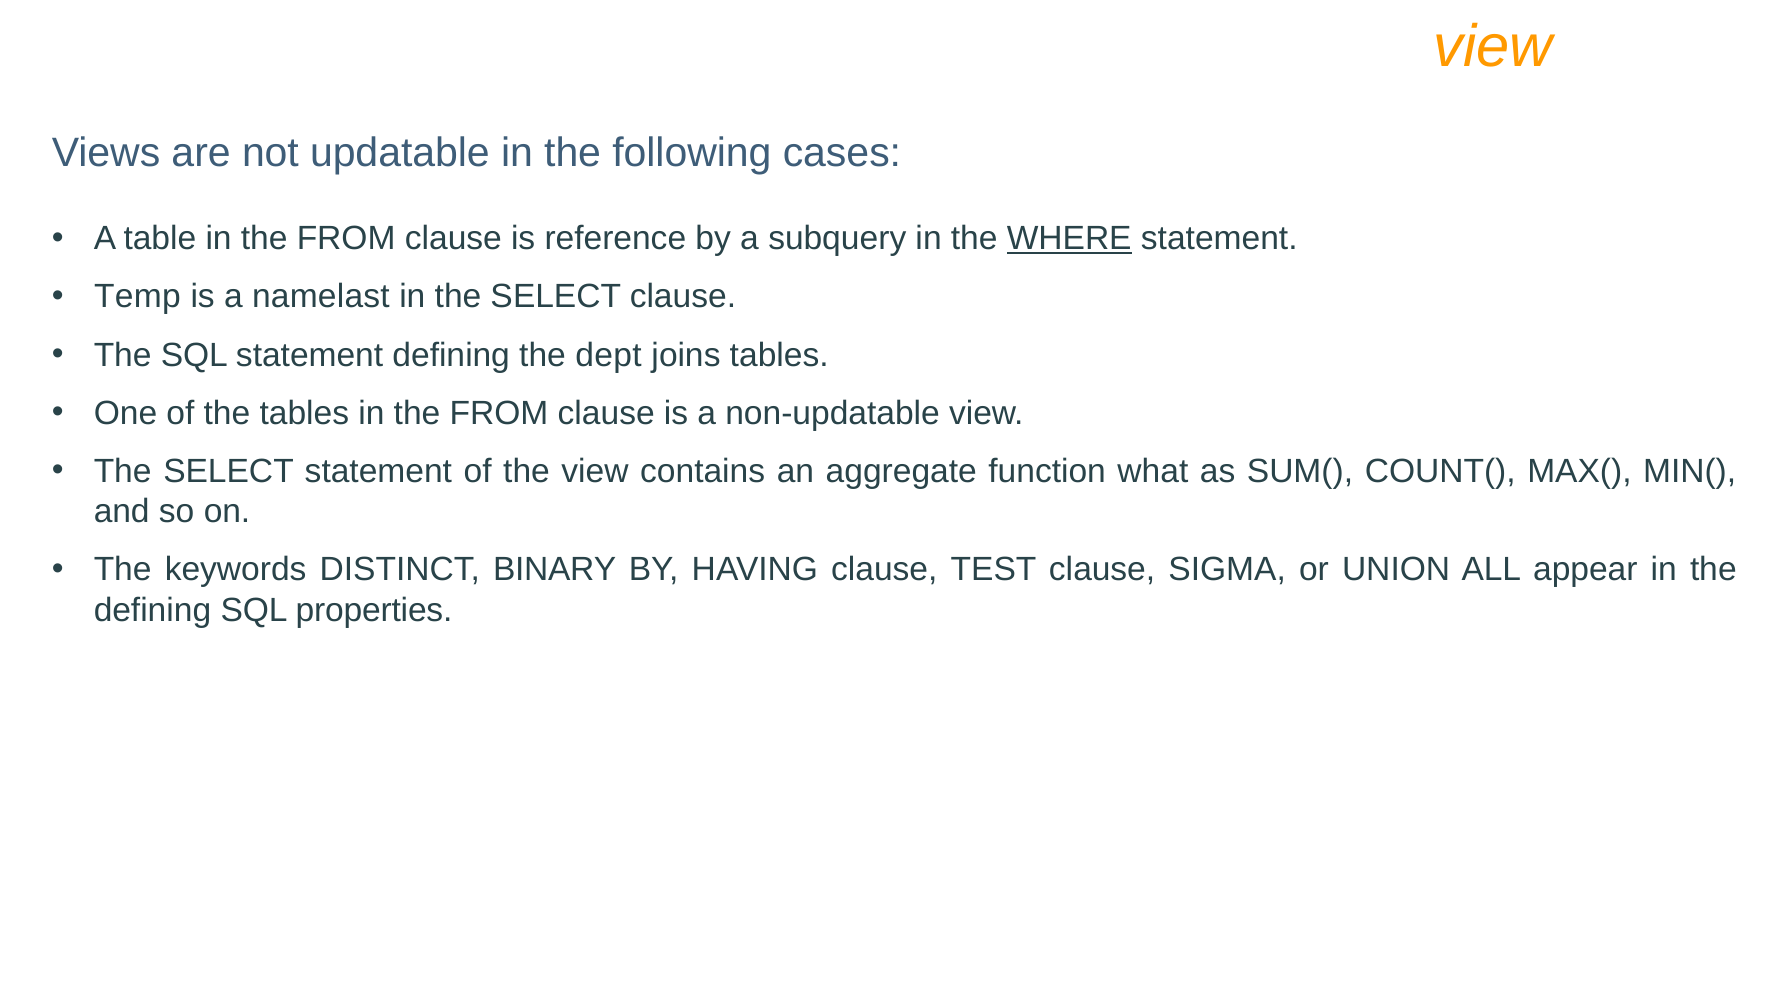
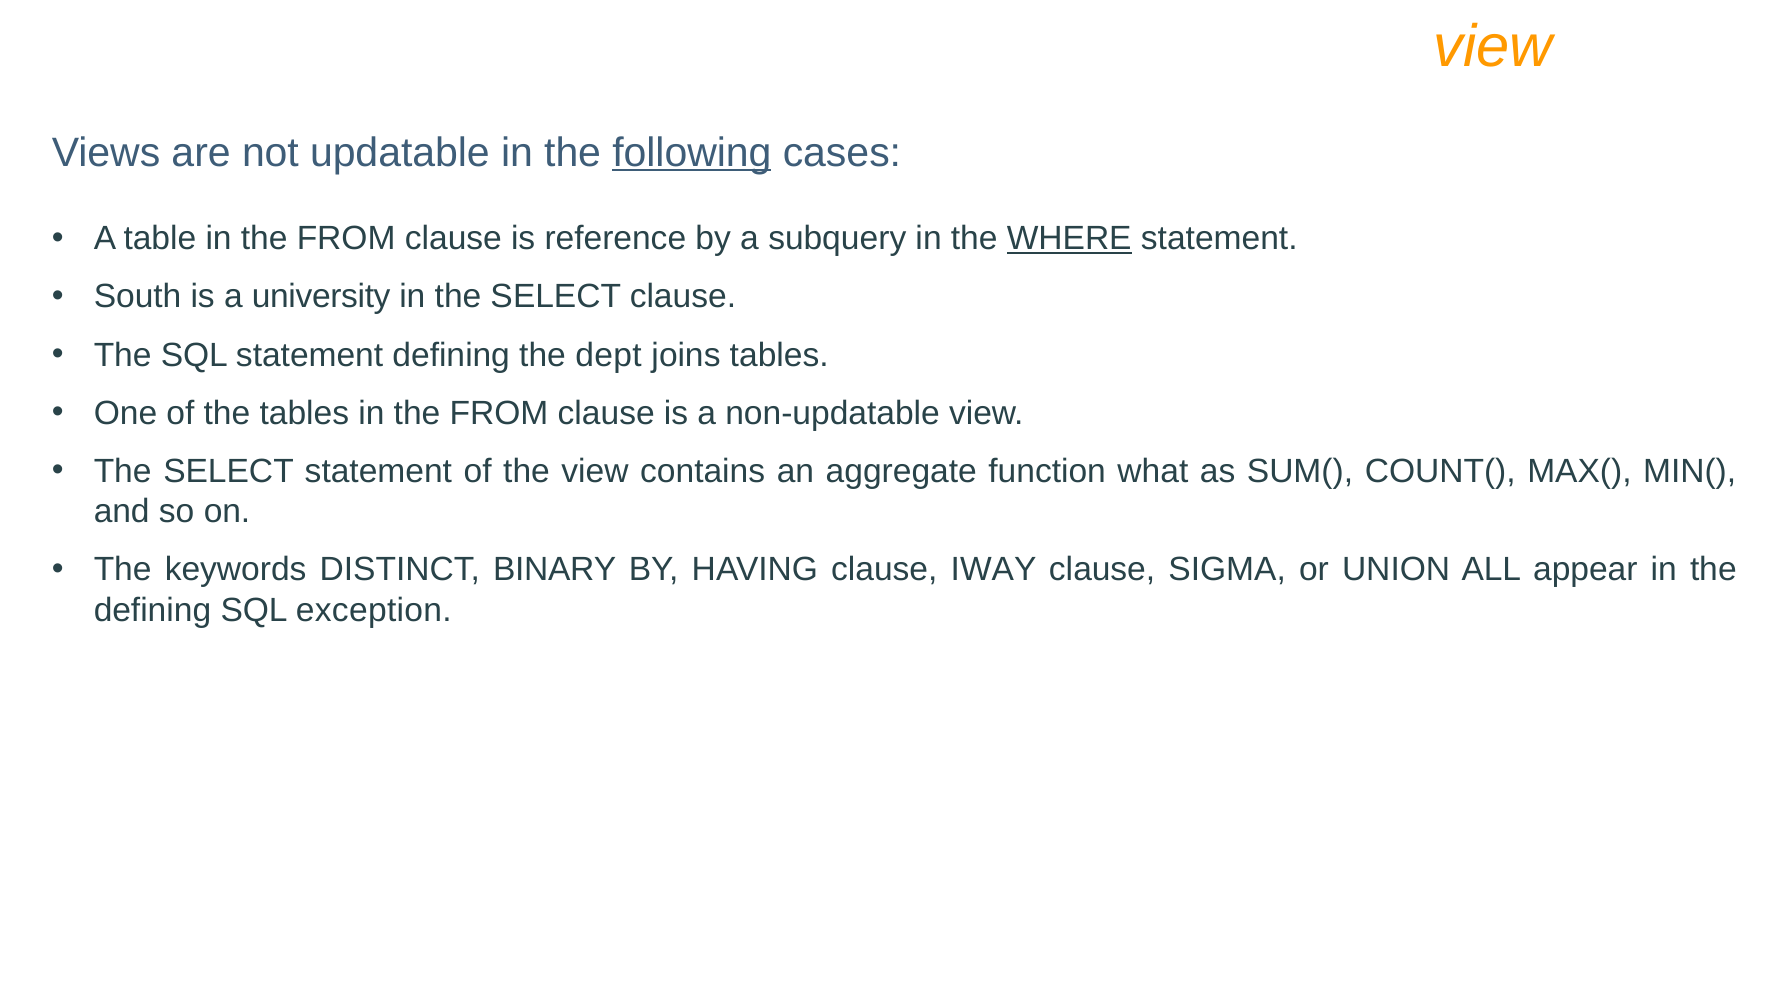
following underline: none -> present (692, 152)
Temp: Temp -> South (138, 297)
namelast: namelast -> university (321, 297)
TEST: TEST -> IWAY (994, 570)
properties: properties -> exception (374, 610)
